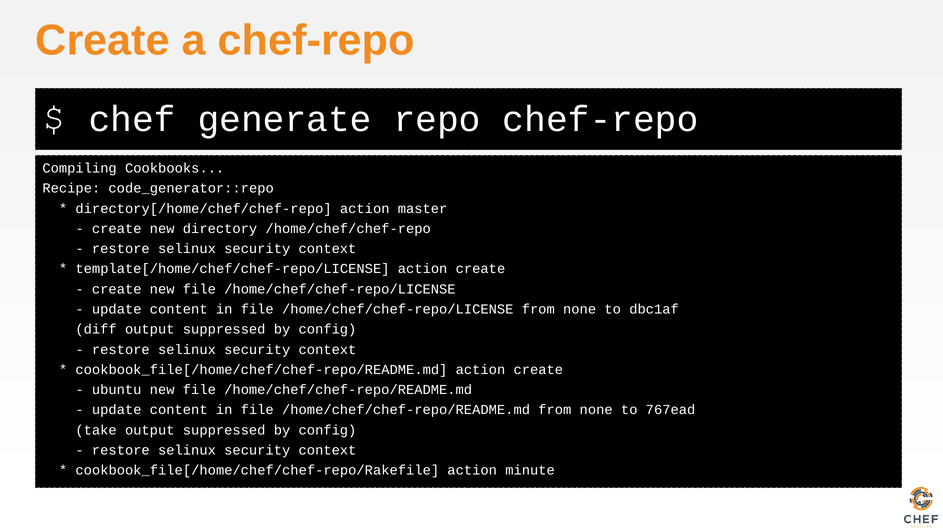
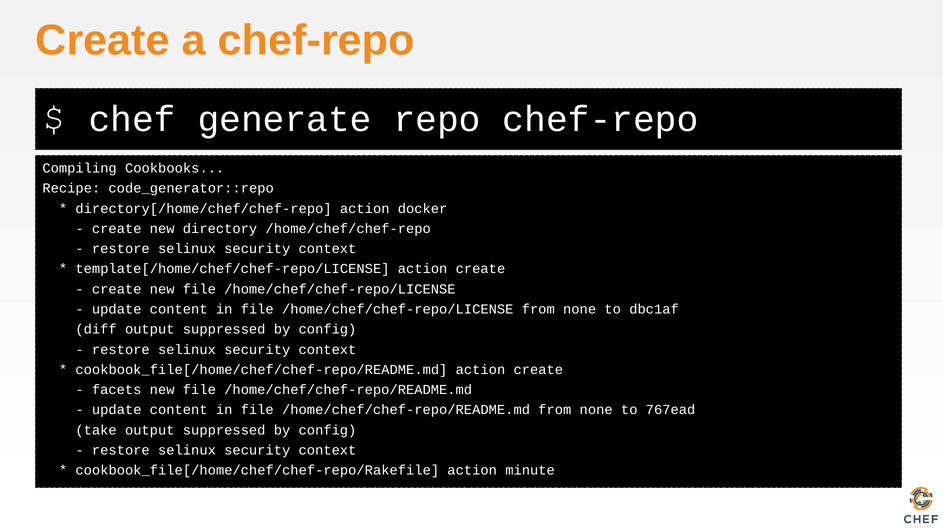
master: master -> docker (423, 209)
ubuntu: ubuntu -> facets (117, 390)
